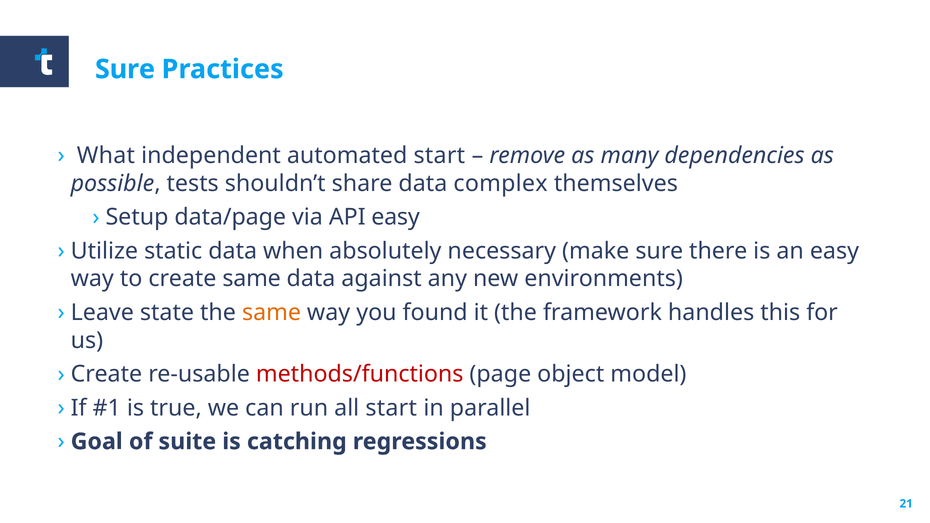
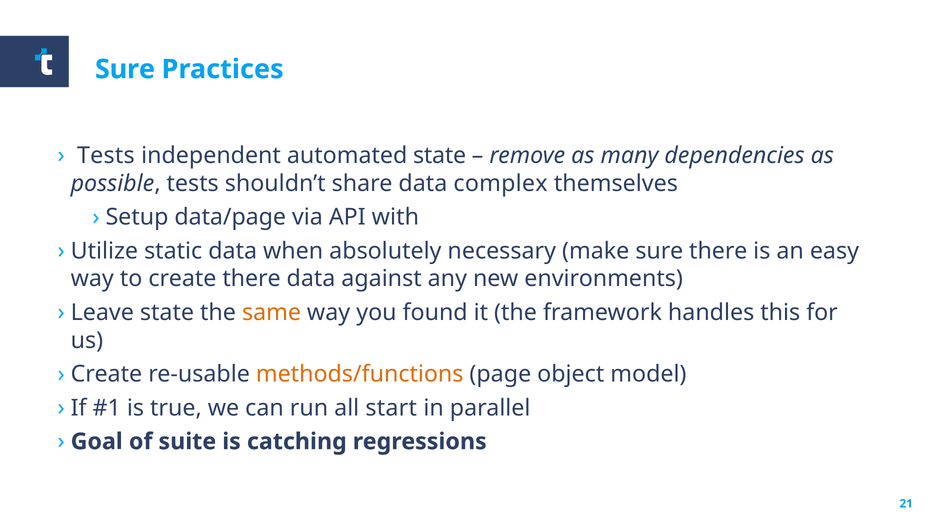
What: What -> Tests (106, 156)
automated start: start -> state (440, 156)
API easy: easy -> with (395, 217)
create same: same -> there (252, 279)
methods/functions colour: red -> orange (360, 374)
